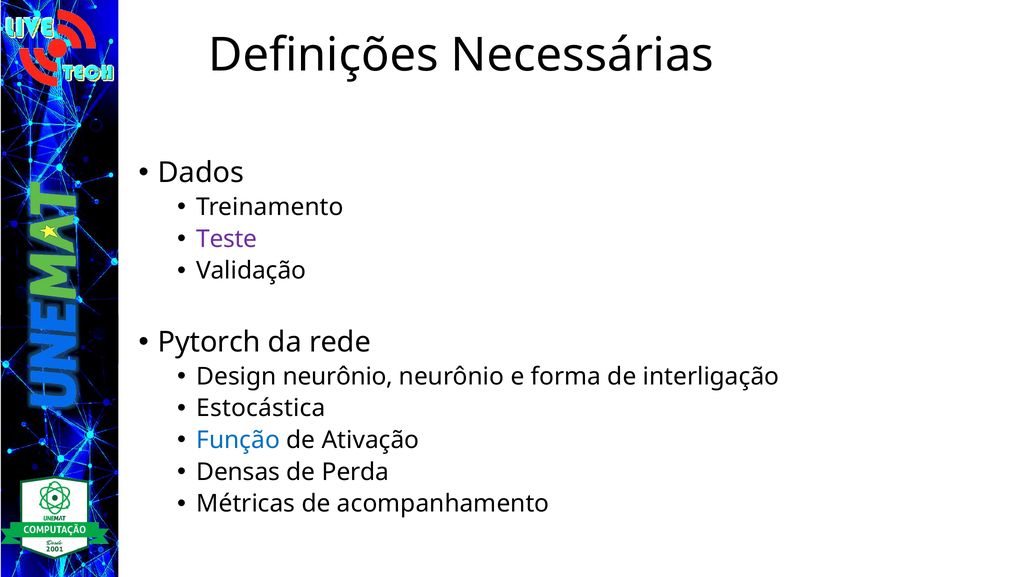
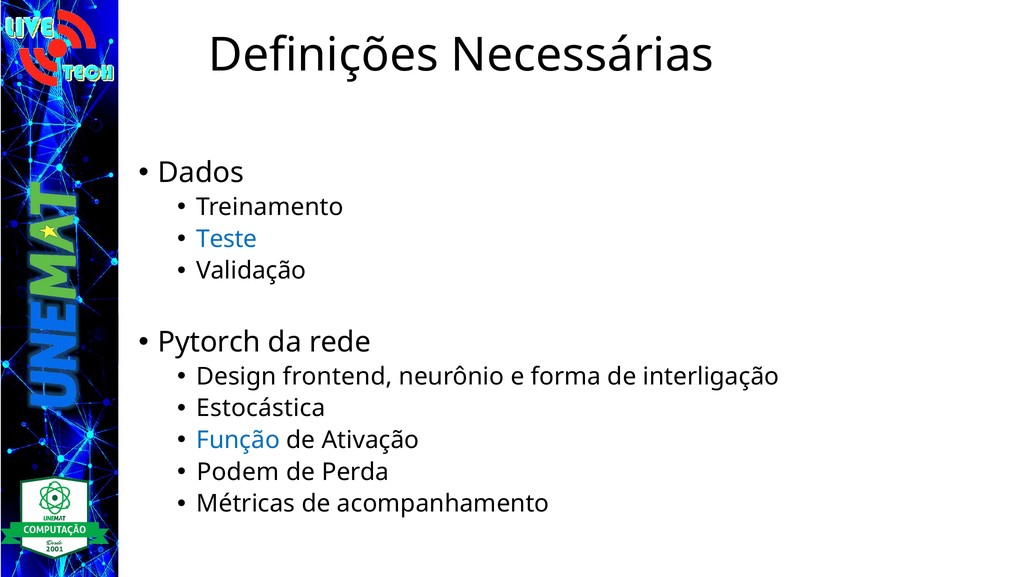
Teste colour: purple -> blue (227, 239)
Design neurônio: neurônio -> frontend (338, 376)
Densas: Densas -> Podem (238, 472)
